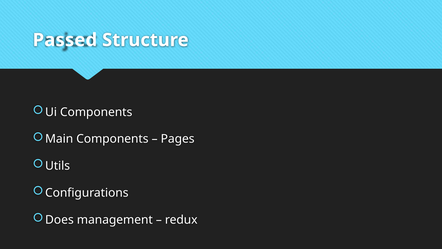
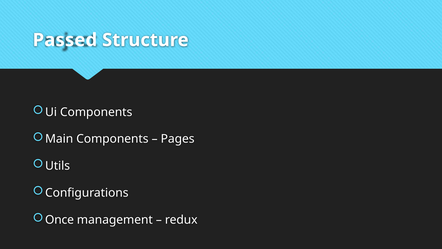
Does: Does -> Once (60, 219)
